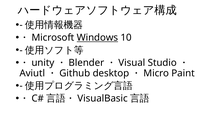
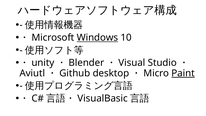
Paint underline: none -> present (183, 73)
